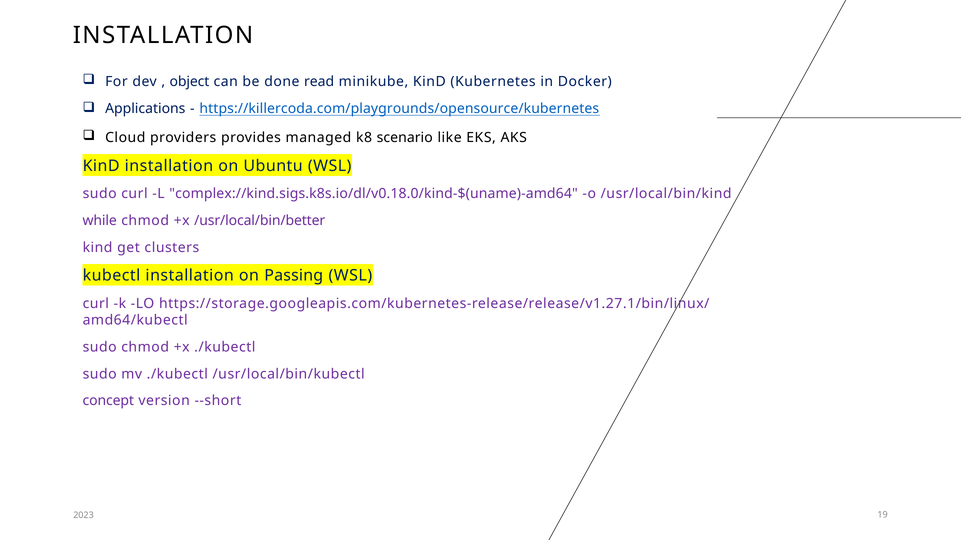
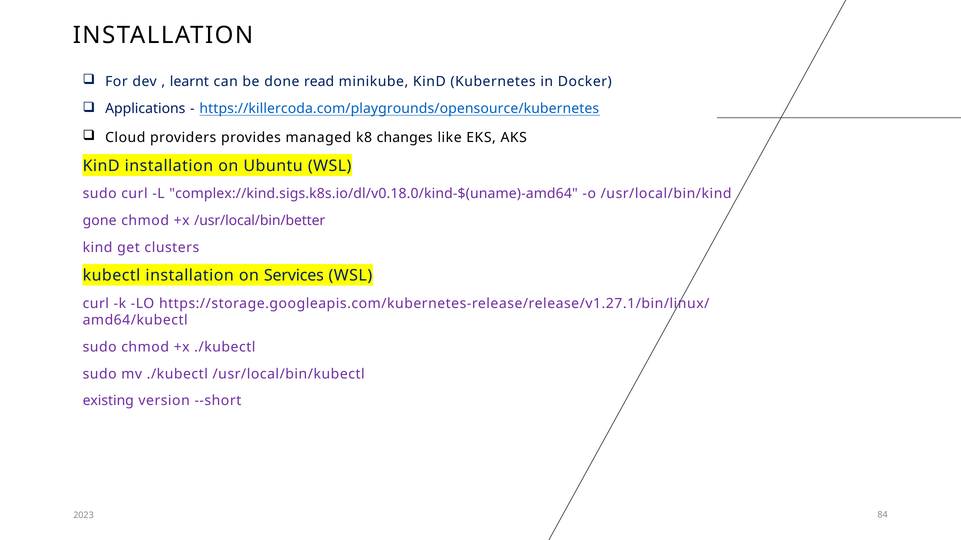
object: object -> learnt (189, 82)
scenario: scenario -> changes (405, 138)
while: while -> gone (100, 221)
Passing: Passing -> Services (294, 276)
concept: concept -> existing (108, 401)
19: 19 -> 84 (883, 515)
